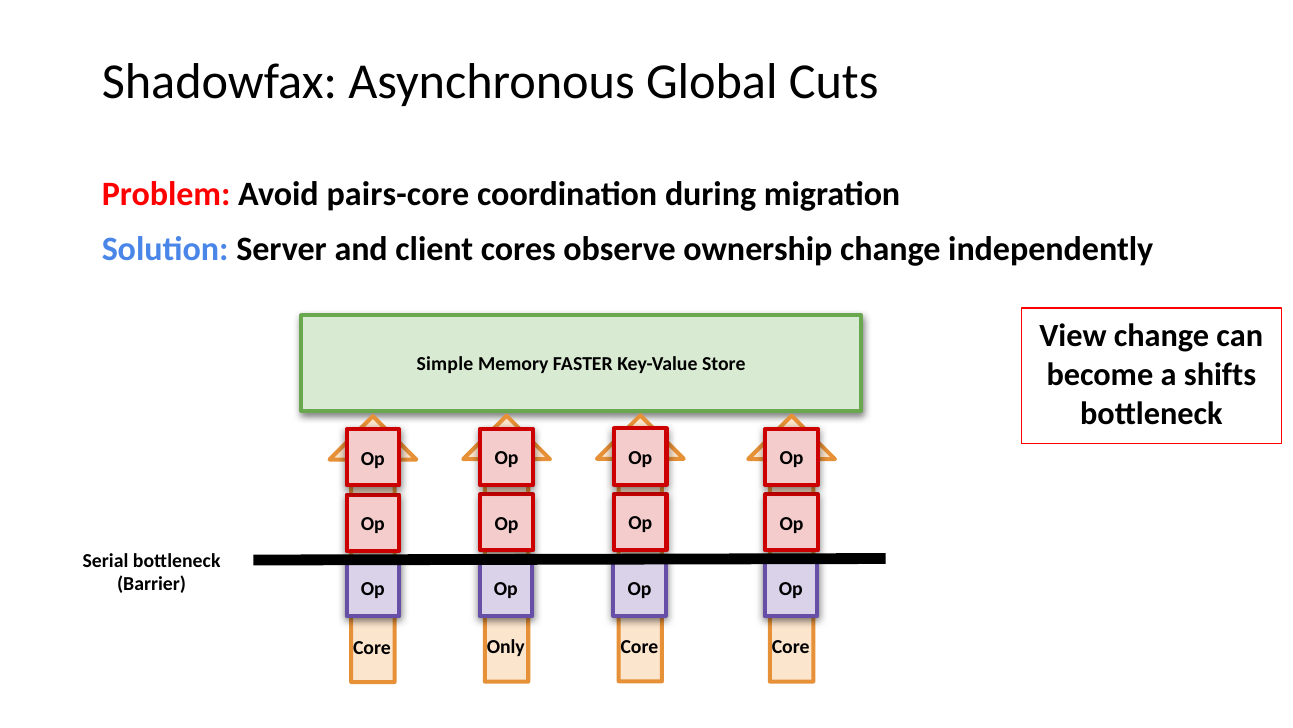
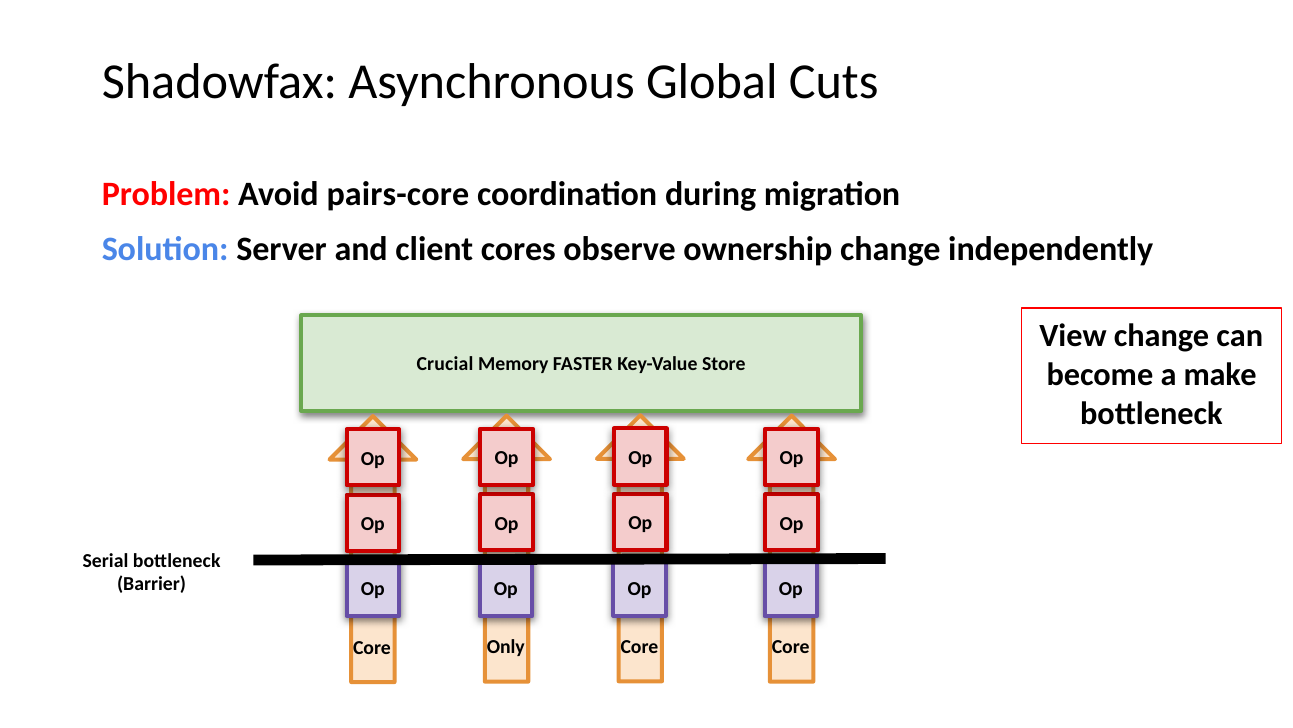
Simple: Simple -> Crucial (445, 364)
shifts: shifts -> make (1220, 375)
